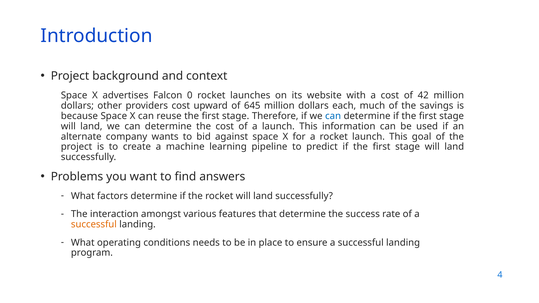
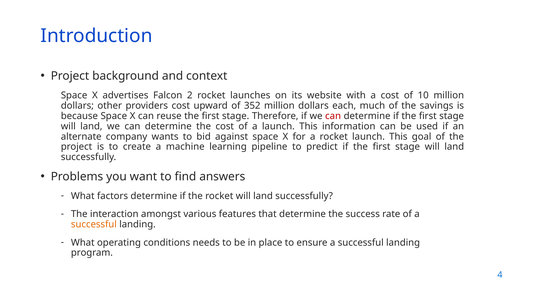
0: 0 -> 2 (190, 95)
42: 42 -> 10 (423, 95)
645: 645 -> 352 (252, 106)
can colour: blue -> red (333, 116)
